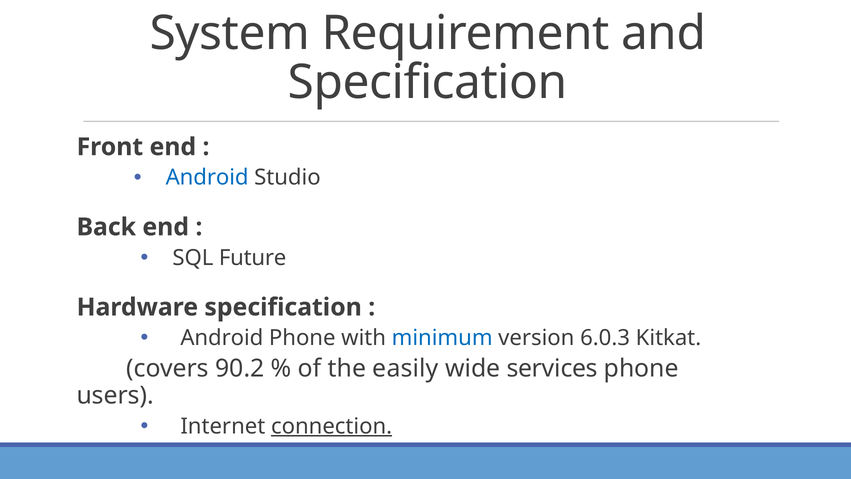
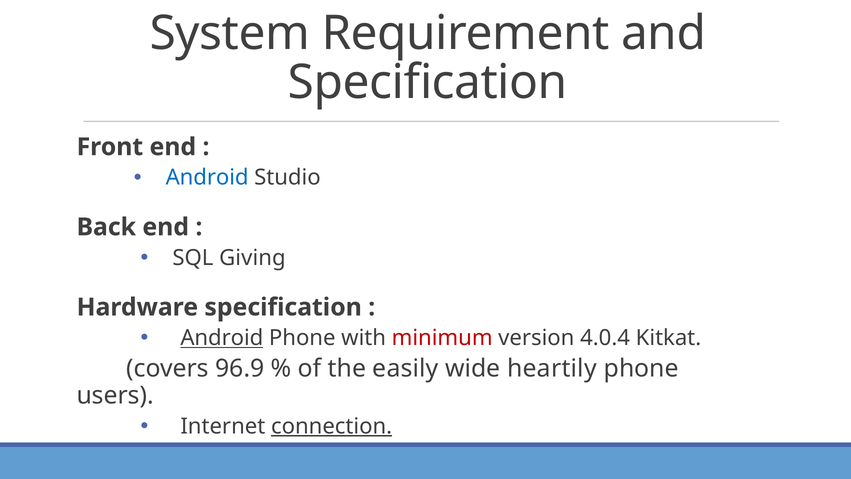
Future: Future -> Giving (252, 258)
Android underline: none -> present (222, 338)
minimum colour: blue -> red (442, 338)
6.0.3: 6.0.3 -> 4.0.4 (605, 338)
90.2: 90.2 -> 96.9 (240, 368)
services: services -> heartily (552, 368)
